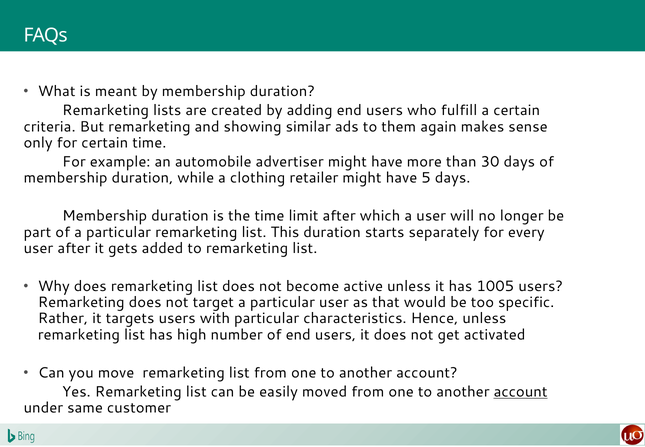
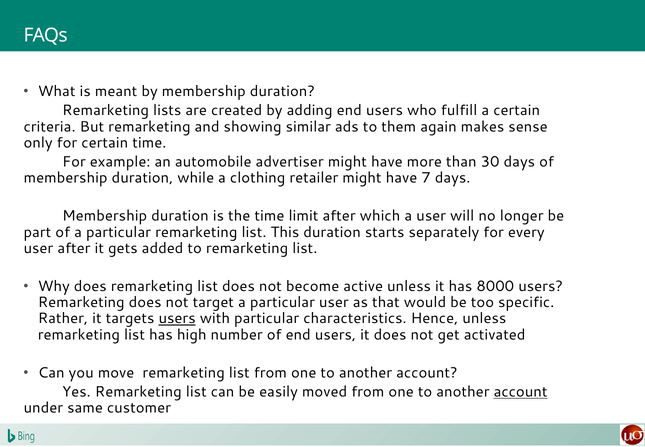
5: 5 -> 7 (426, 178)
1005: 1005 -> 8000 (495, 286)
users underline: none -> present (177, 318)
